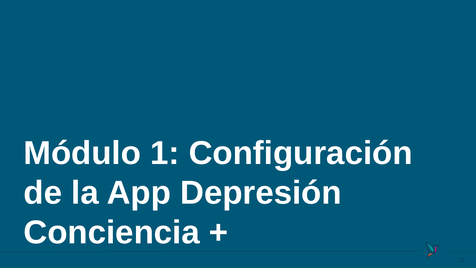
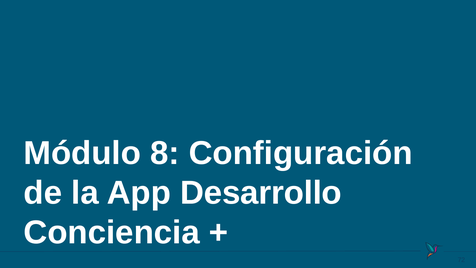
1: 1 -> 8 (165, 153)
Depresión: Depresión -> Desarrollo (261, 193)
